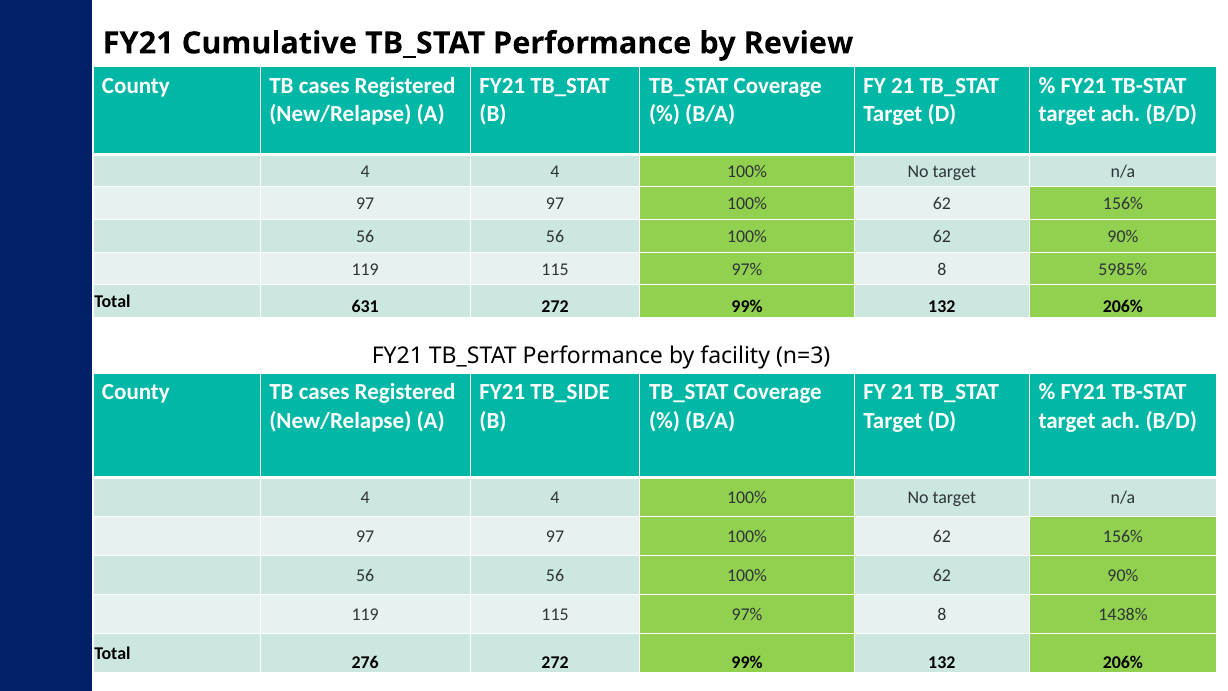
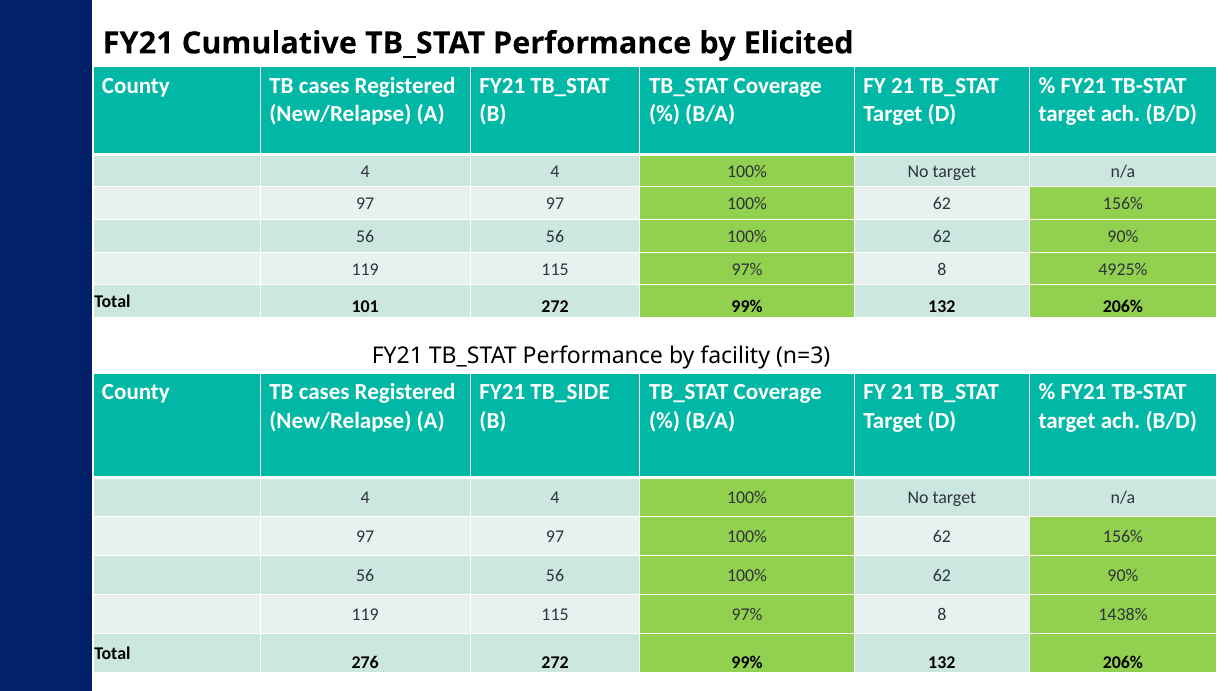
Review: Review -> Elicited (799, 43)
5985%: 5985% -> 4925% (1123, 269)
631: 631 -> 101 (365, 307)
